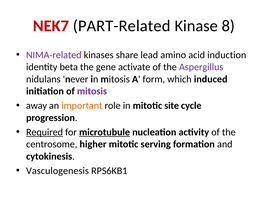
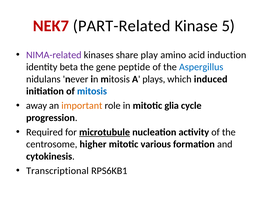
8: 8 -> 5 (228, 26)
lead: lead -> play (149, 55)
activate: activate -> peptide (134, 67)
Aspergillus colour: purple -> blue (201, 67)
form: form -> plays (154, 79)
mitosis colour: purple -> blue (92, 91)
site: site -> glia (172, 106)
Required underline: present -> none (45, 132)
serving: serving -> various (156, 144)
Vasculogenesis: Vasculogenesis -> Transcriptional (57, 171)
